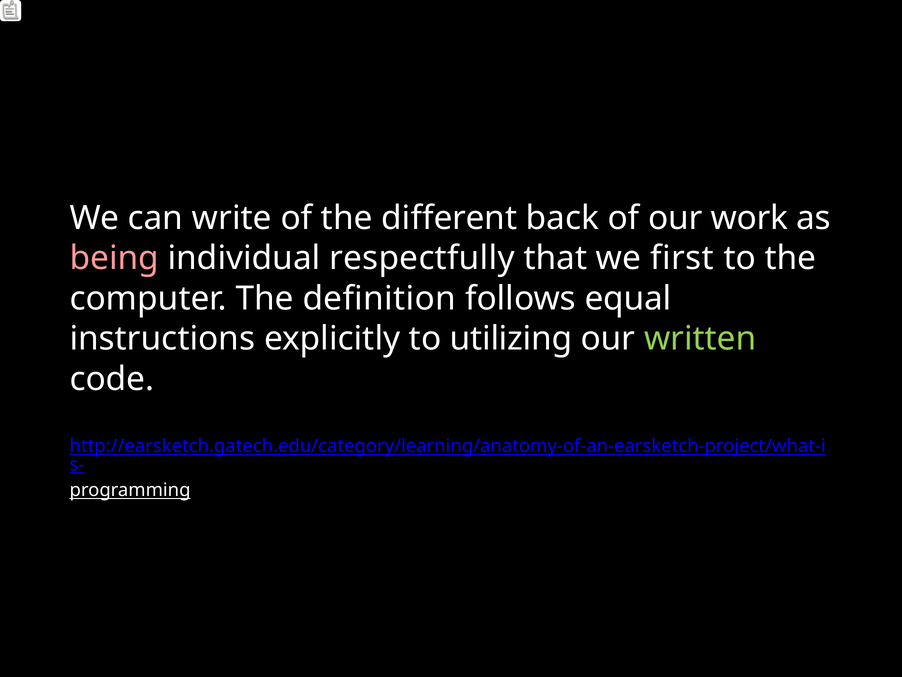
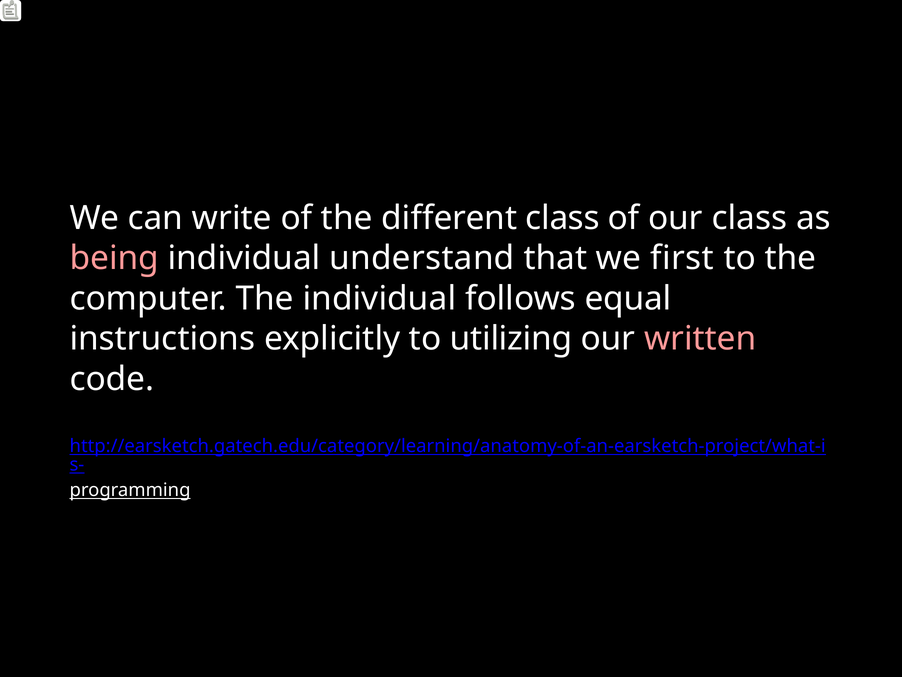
different back: back -> class (563, 218)
our work: work -> class (749, 218)
respectfully: respectfully -> understand (422, 258)
The definition: definition -> individual (379, 298)
written colour: light green -> pink (700, 339)
